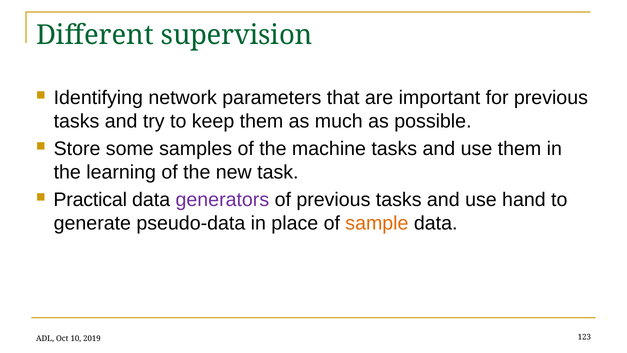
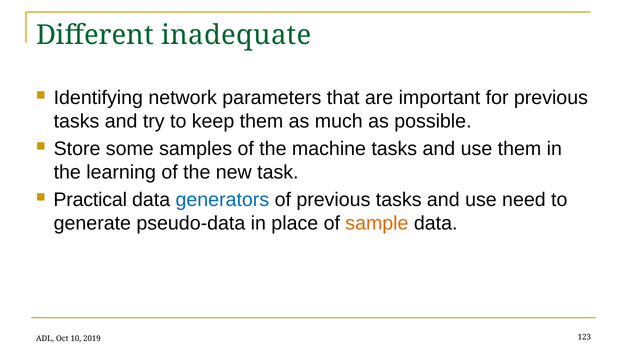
supervision: supervision -> inadequate (236, 35)
generators colour: purple -> blue (222, 200)
hand: hand -> need (524, 200)
